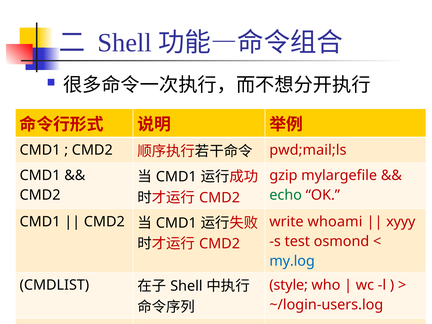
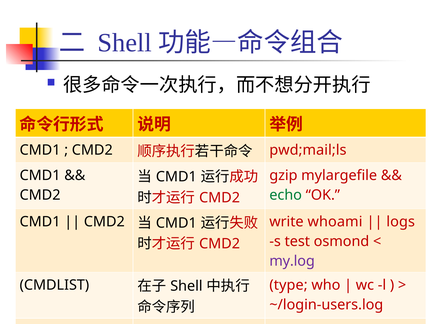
xyyy: xyyy -> logs (401, 222)
my.log colour: blue -> purple (292, 261)
style: style -> type (288, 285)
